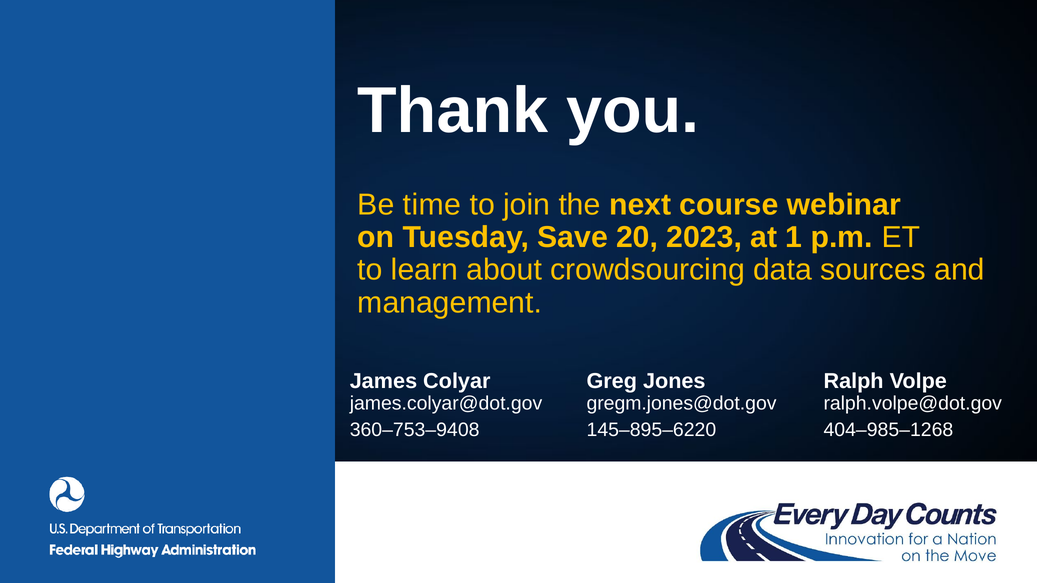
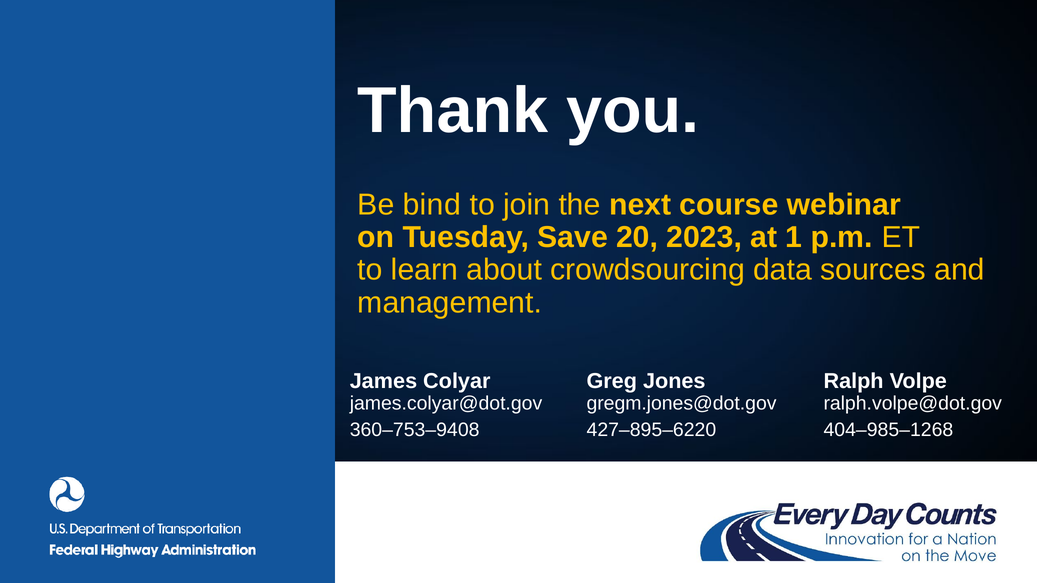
time: time -> bind (432, 205)
145‒895‒6220: 145‒895‒6220 -> 427‒895‒6220 (651, 430)
